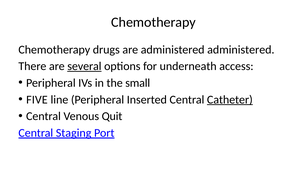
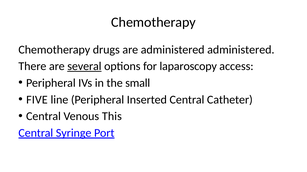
underneath: underneath -> laparoscopy (188, 67)
Catheter underline: present -> none (230, 100)
Quit: Quit -> This (112, 117)
Staging: Staging -> Syringe (74, 133)
